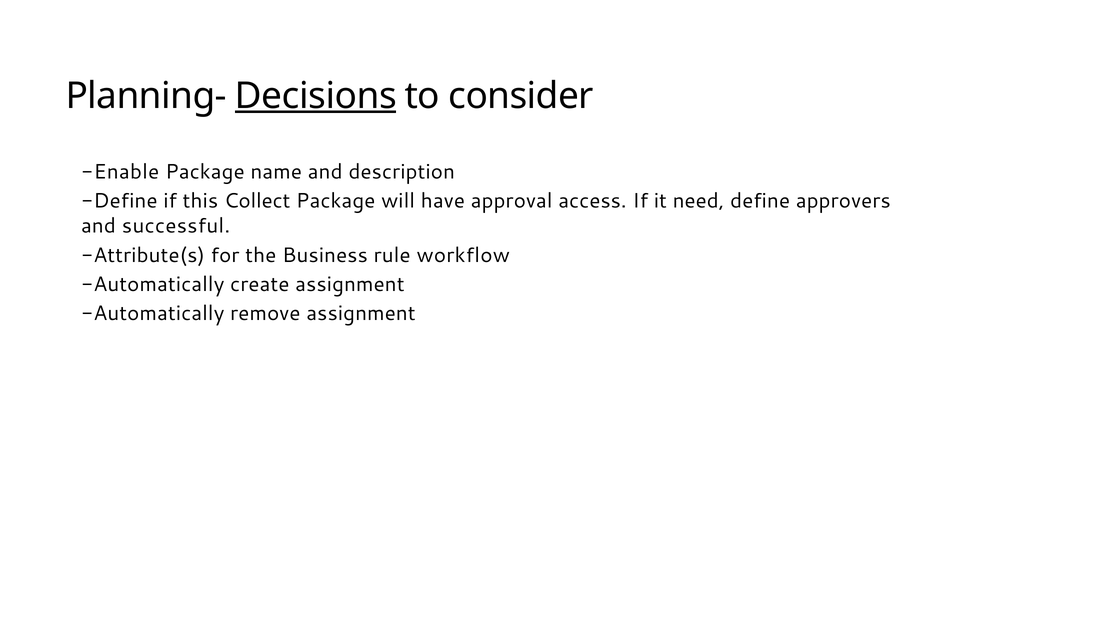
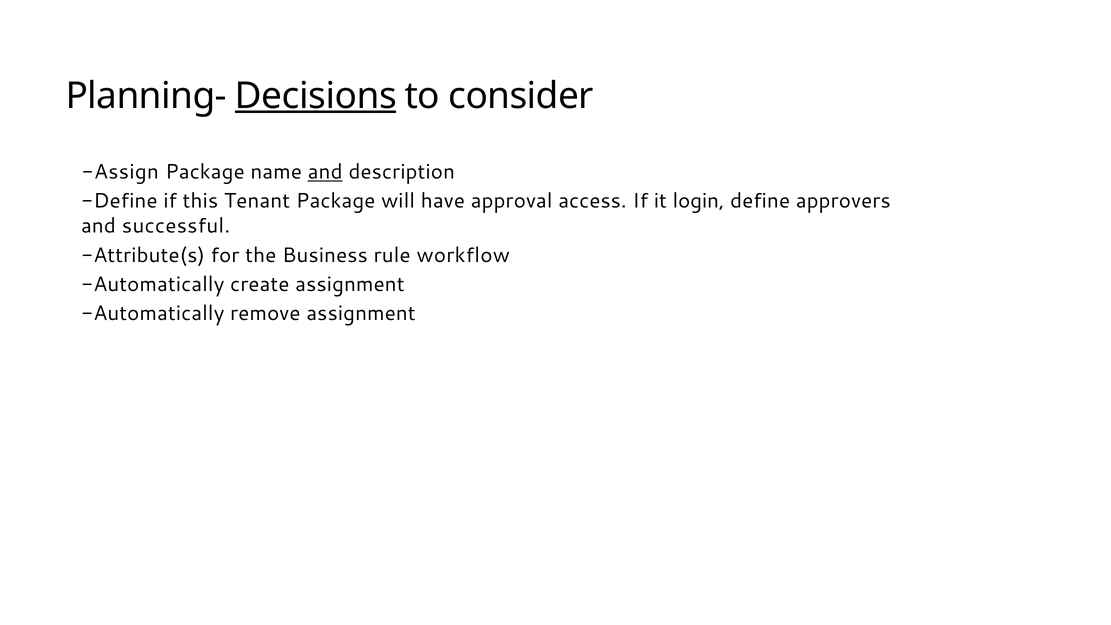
Enable: Enable -> Assign (120, 172)
and underline: none -> present (325, 172)
Collect: Collect -> Tenant (257, 201)
need: need -> login (699, 201)
